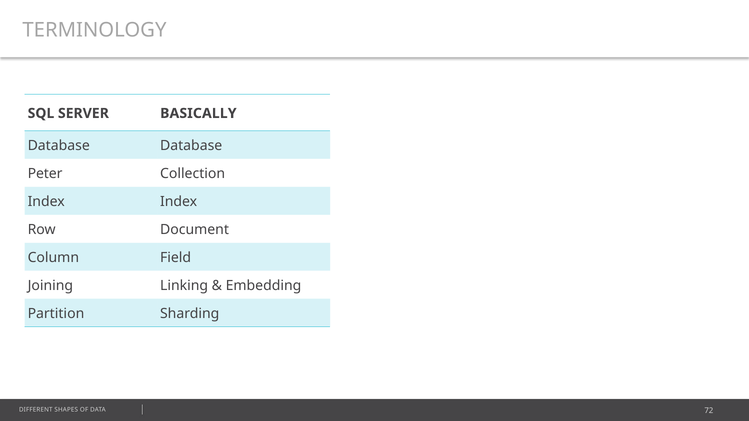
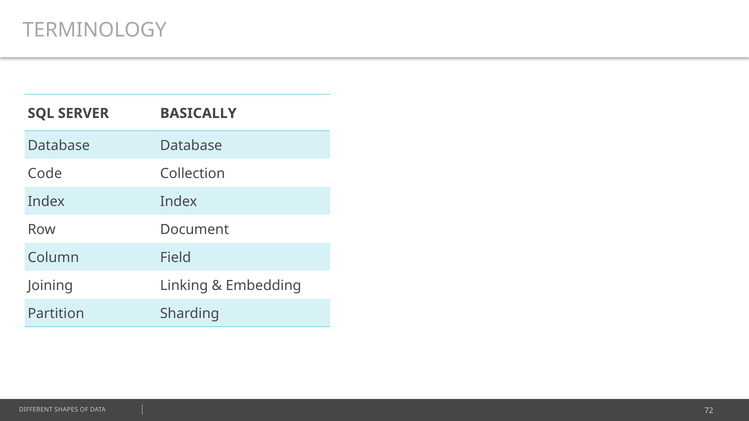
Peter: Peter -> Code (45, 174)
